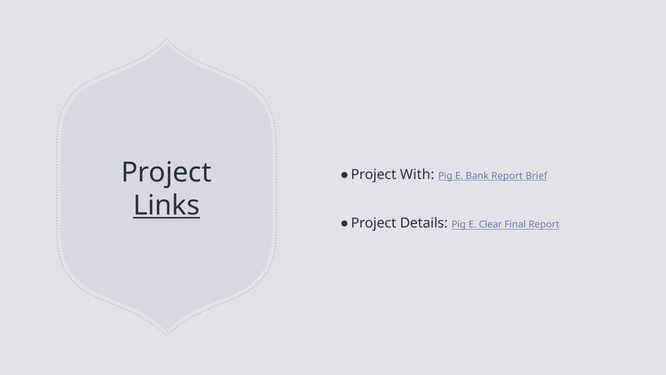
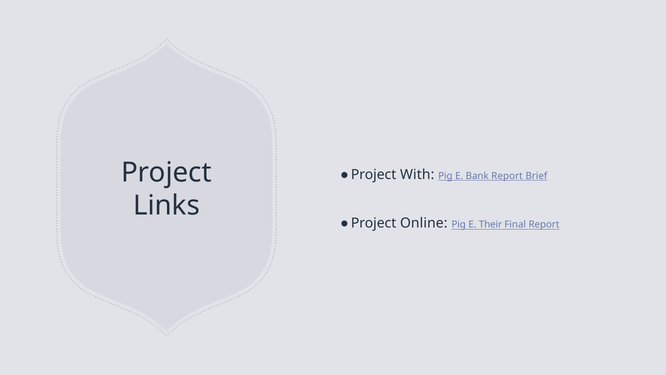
Links underline: present -> none (167, 205)
Details: Details -> Online (424, 223)
Clear: Clear -> Their (490, 224)
